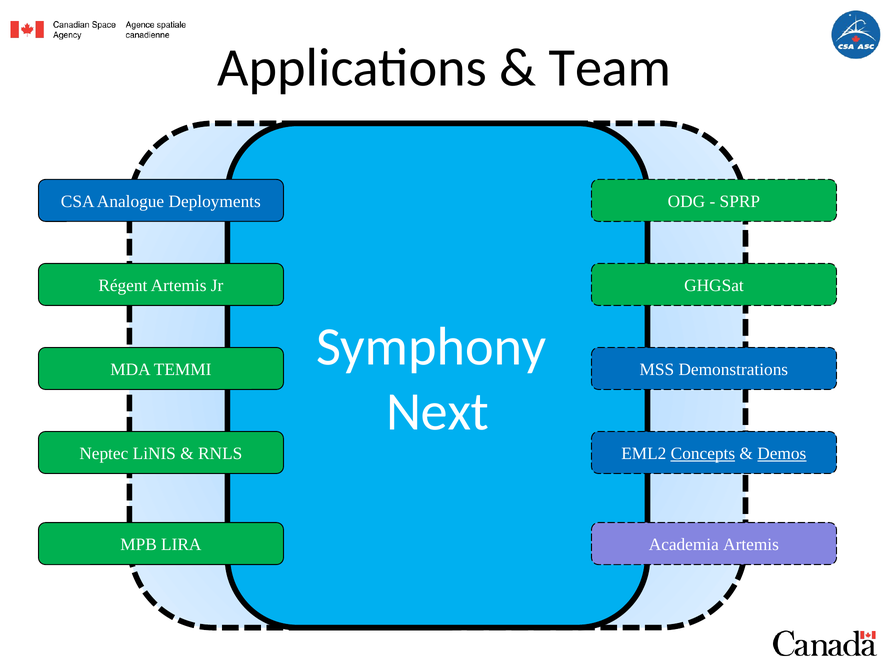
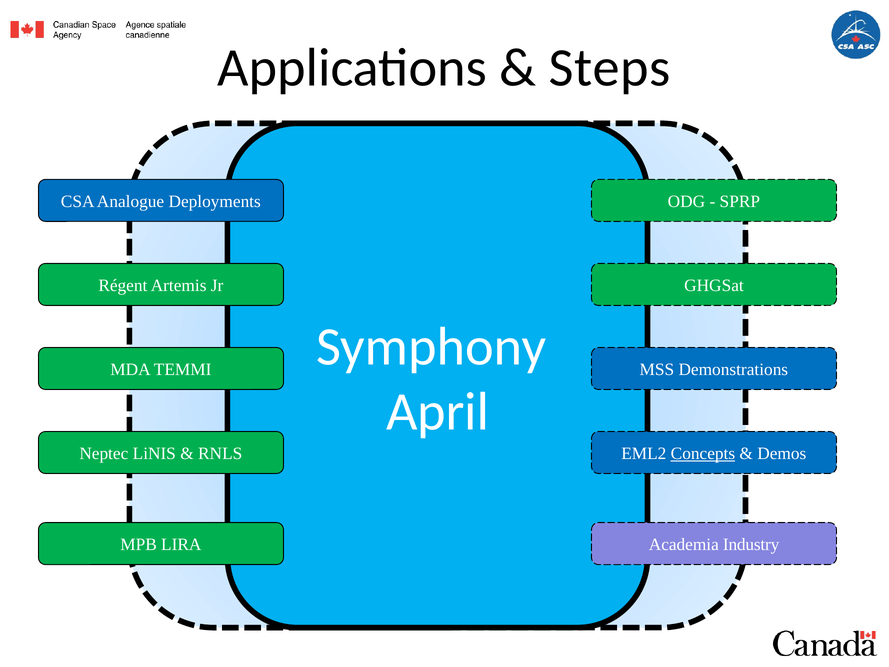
Team: Team -> Steps (610, 68)
Next: Next -> April (437, 412)
Demos underline: present -> none (782, 454)
Academia Artemis: Artemis -> Industry (751, 545)
